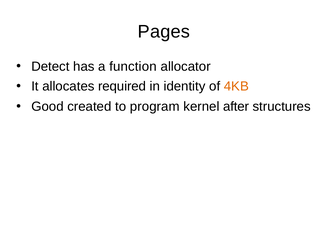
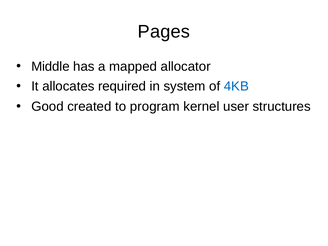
Detect: Detect -> Middle (50, 66)
function: function -> mapped (133, 66)
identity: identity -> system (185, 86)
4KB colour: orange -> blue (236, 86)
after: after -> user (236, 106)
